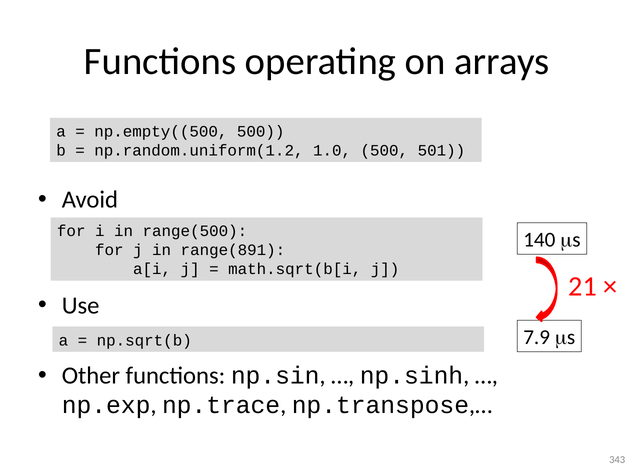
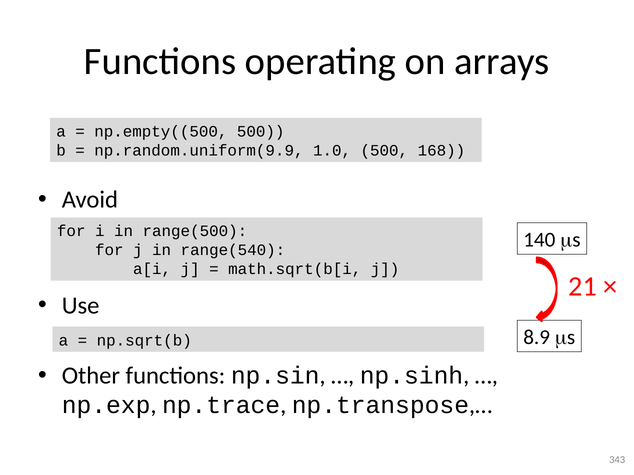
np.random.uniform(1.2: np.random.uniform(1.2 -> np.random.uniform(9.9 (199, 151)
501: 501 -> 168 (441, 151)
range(891: range(891 -> range(540 (233, 251)
7.9: 7.9 -> 8.9 (537, 338)
